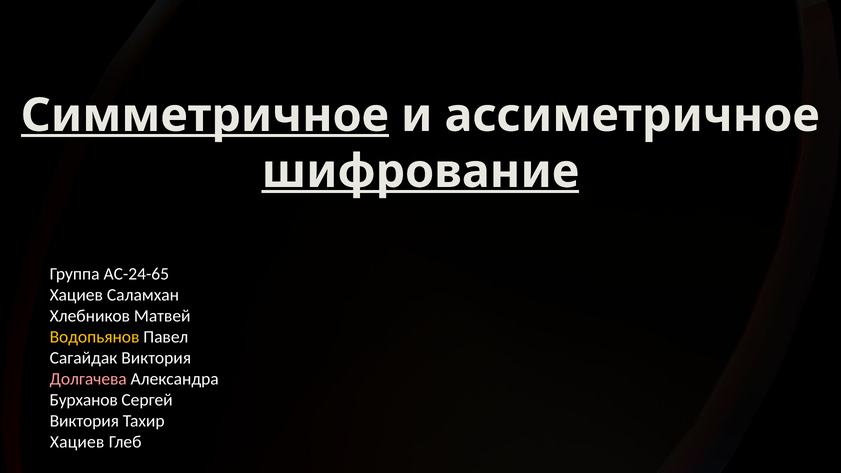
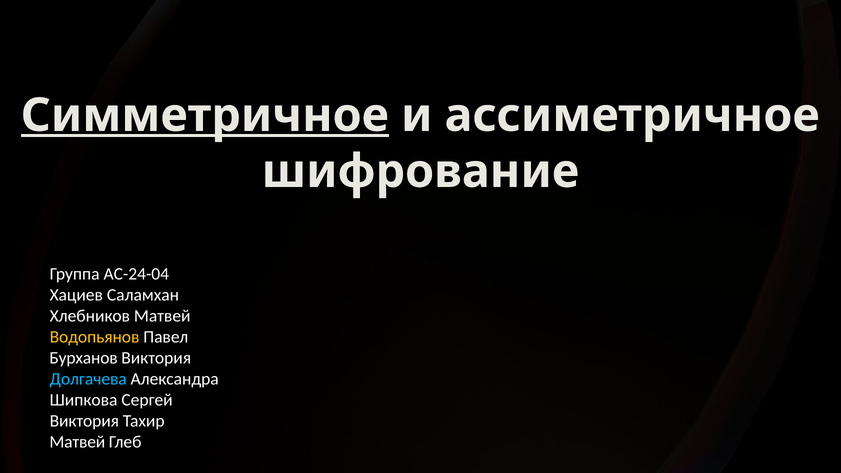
шифрование underline: present -> none (420, 172)
AC-24-65: AC-24-65 -> AC-24-04 (136, 274)
Сагайдак: Сагайдак -> Бурханов (84, 358)
Долгачева colour: pink -> light blue (88, 379)
Бурханов: Бурханов -> Шипкова (84, 400)
Хациев: Хациев -> Матвей (77, 442)
